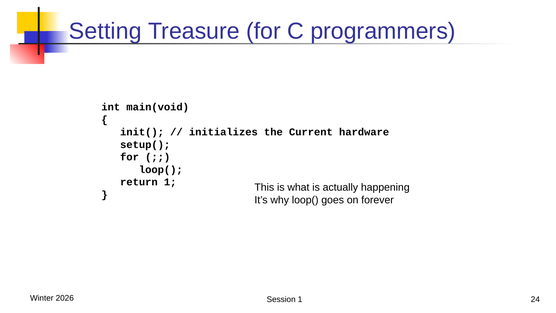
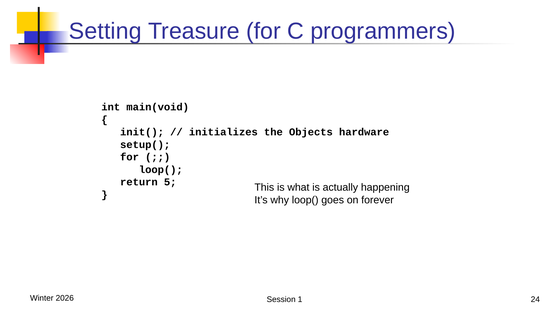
Current: Current -> Objects (311, 132)
return 1: 1 -> 5 (170, 182)
